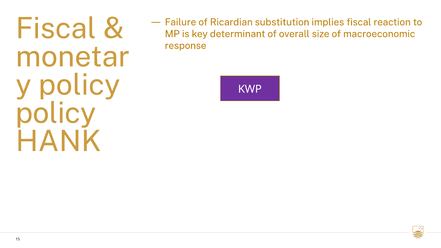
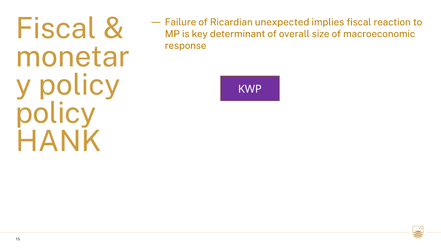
substitution: substitution -> unexpected (282, 22)
